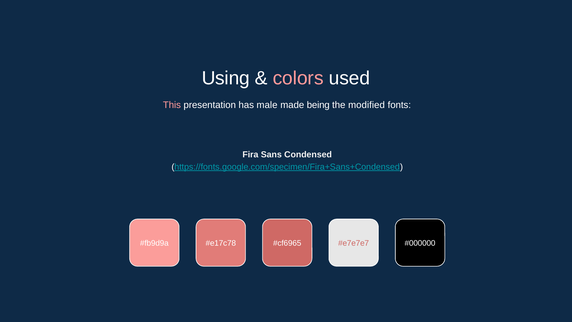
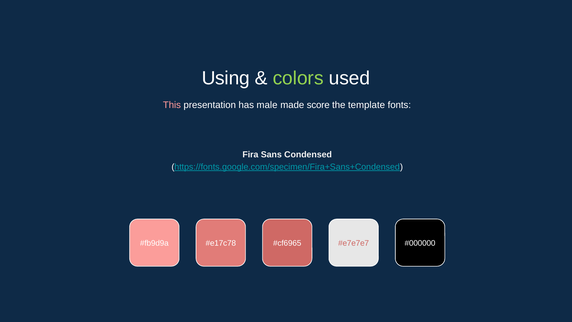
colors colour: pink -> light green (298, 78)
being: being -> score (318, 105)
modified: modified -> template (367, 105)
